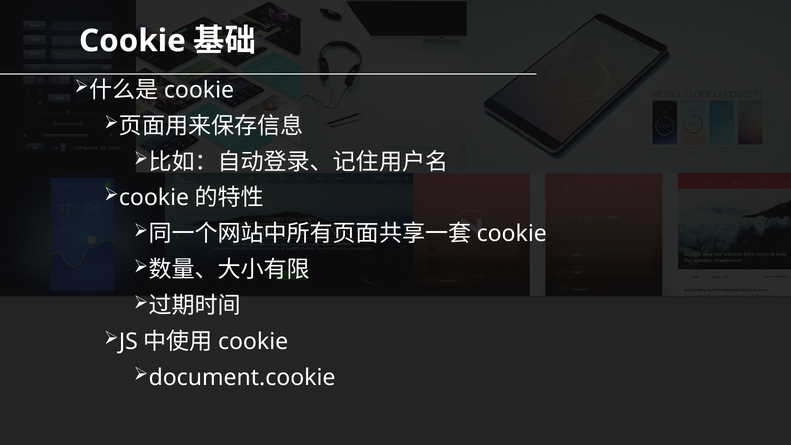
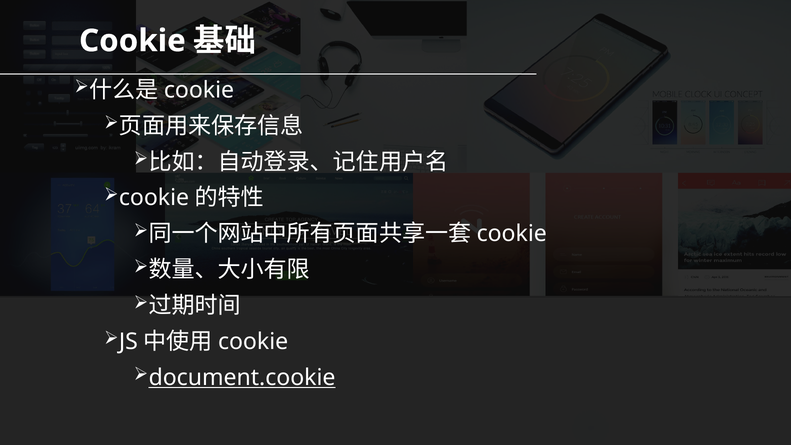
document.cookie underline: none -> present (242, 378)
